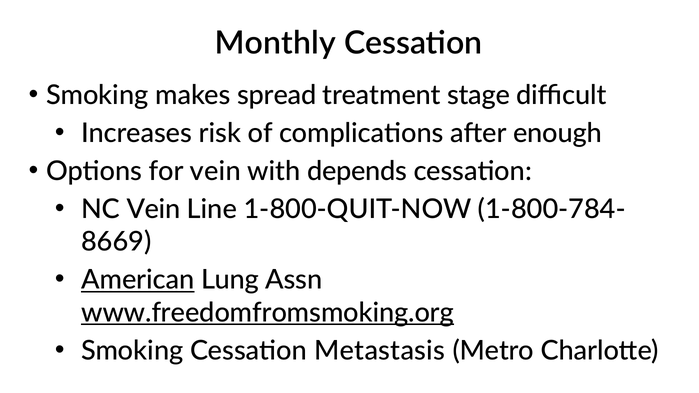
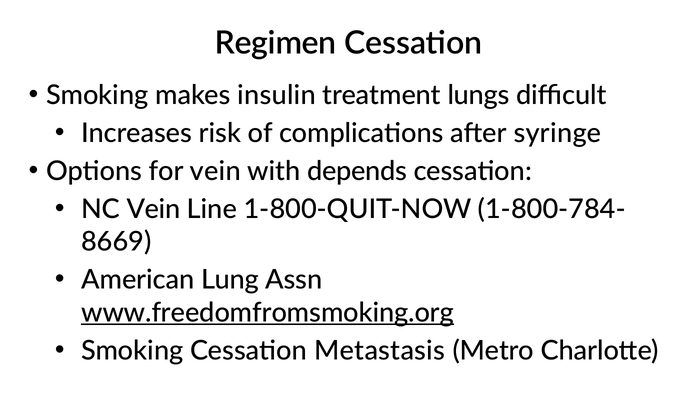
Monthly: Monthly -> Regimen (276, 43)
spread: spread -> insulin (277, 95)
stage: stage -> lungs (479, 95)
enough: enough -> syringe (557, 133)
American underline: present -> none (138, 280)
